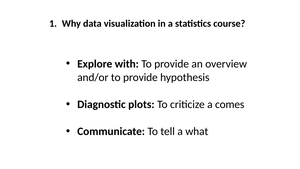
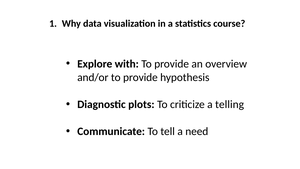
comes: comes -> telling (230, 104)
what: what -> need (197, 131)
